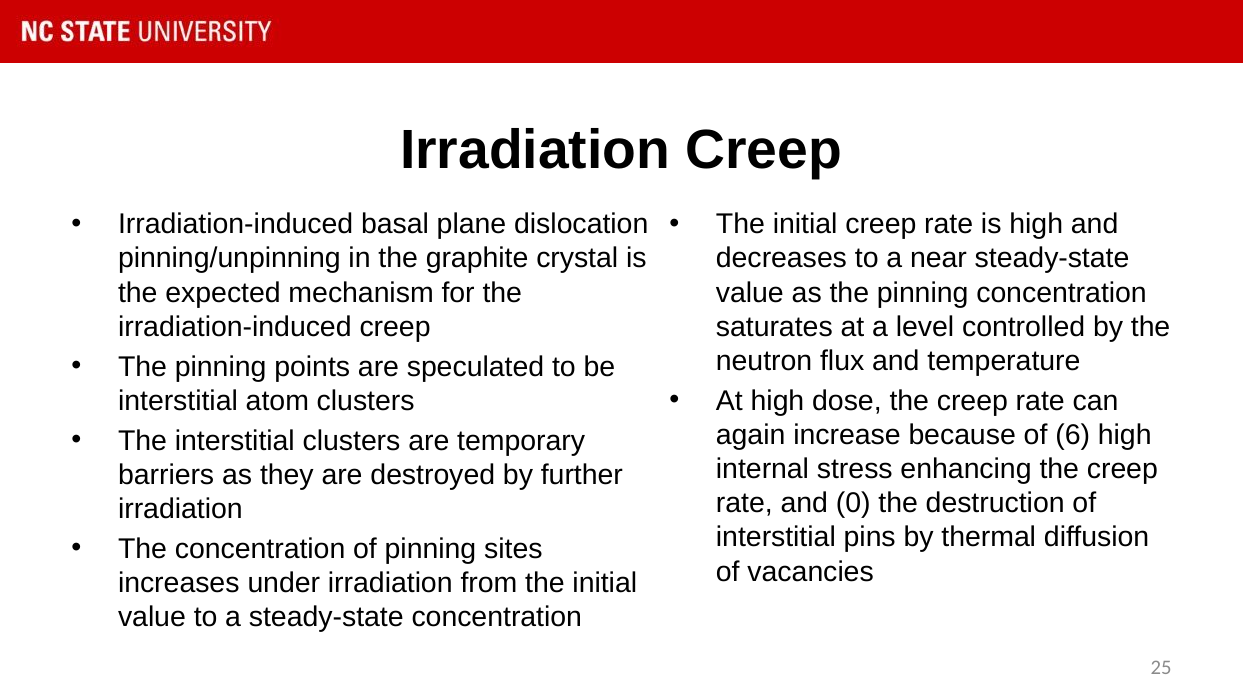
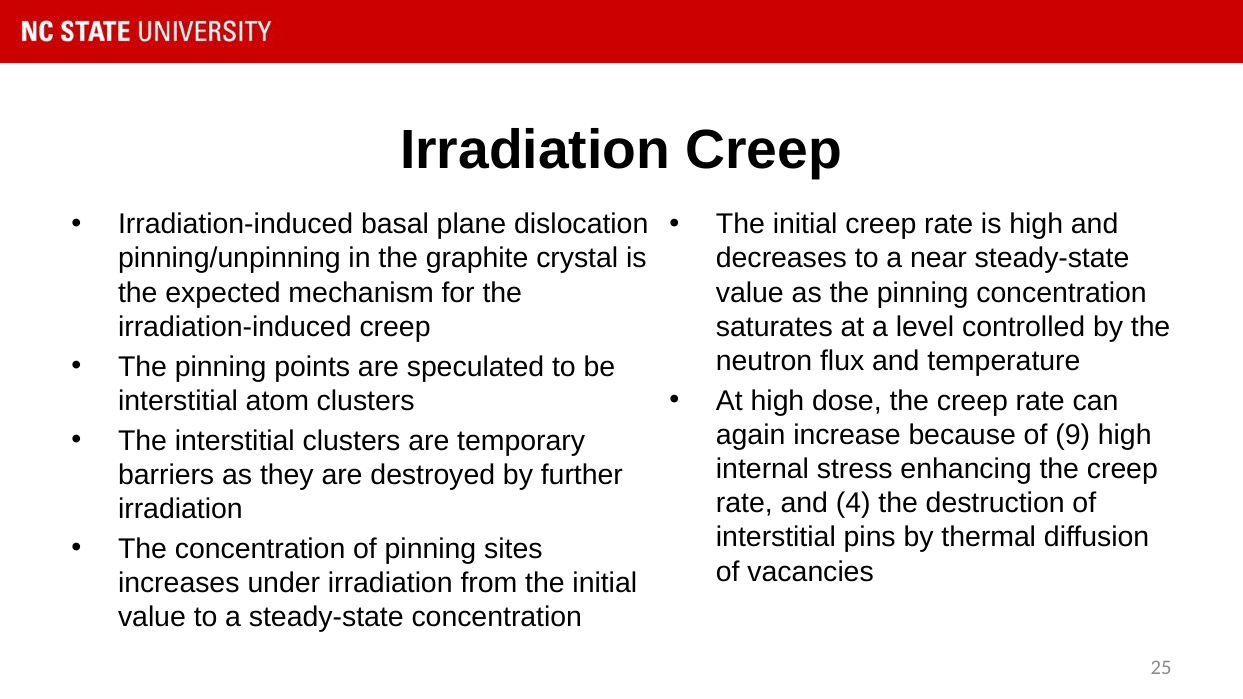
6: 6 -> 9 (1073, 435)
0: 0 -> 4 (853, 503)
